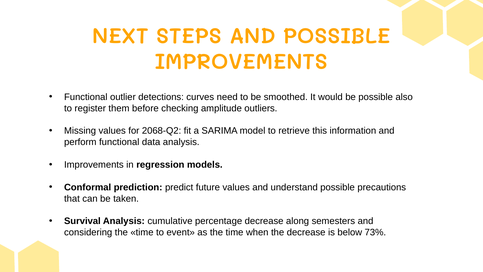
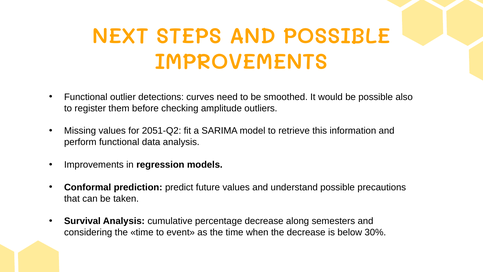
2068-Q2: 2068-Q2 -> 2051-Q2 (162, 131)
73%: 73% -> 30% (375, 232)
